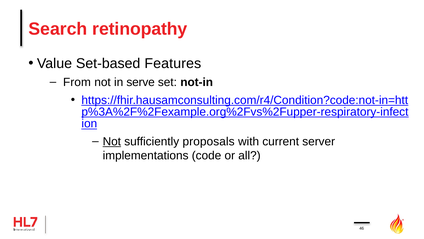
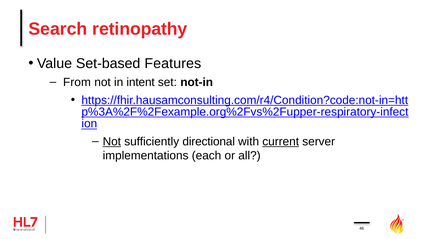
serve: serve -> intent (141, 82)
proposals: proposals -> directional (209, 141)
current underline: none -> present (281, 141)
code: code -> each (207, 155)
